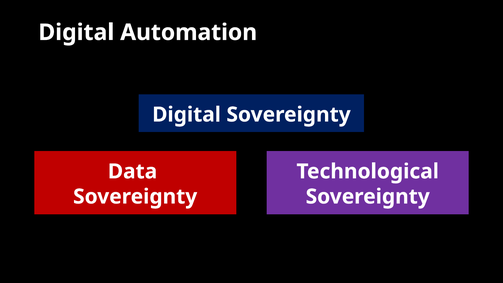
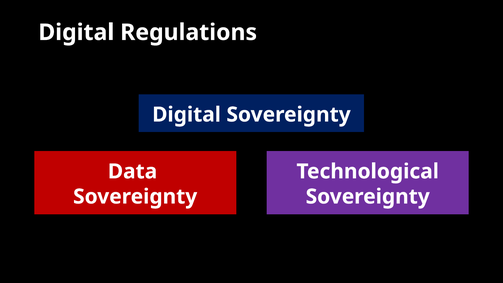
Automation: Automation -> Regulations (189, 32)
